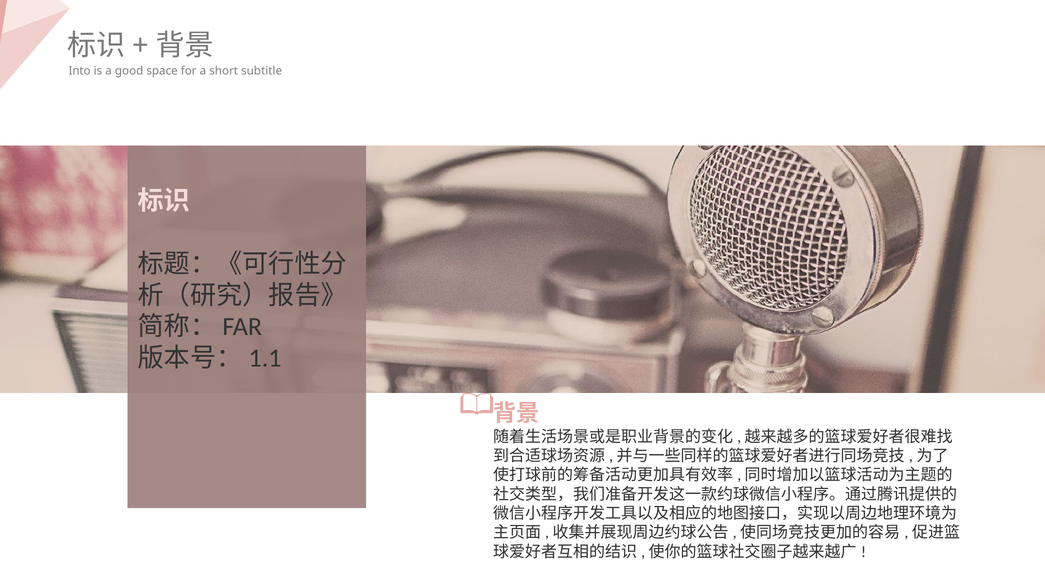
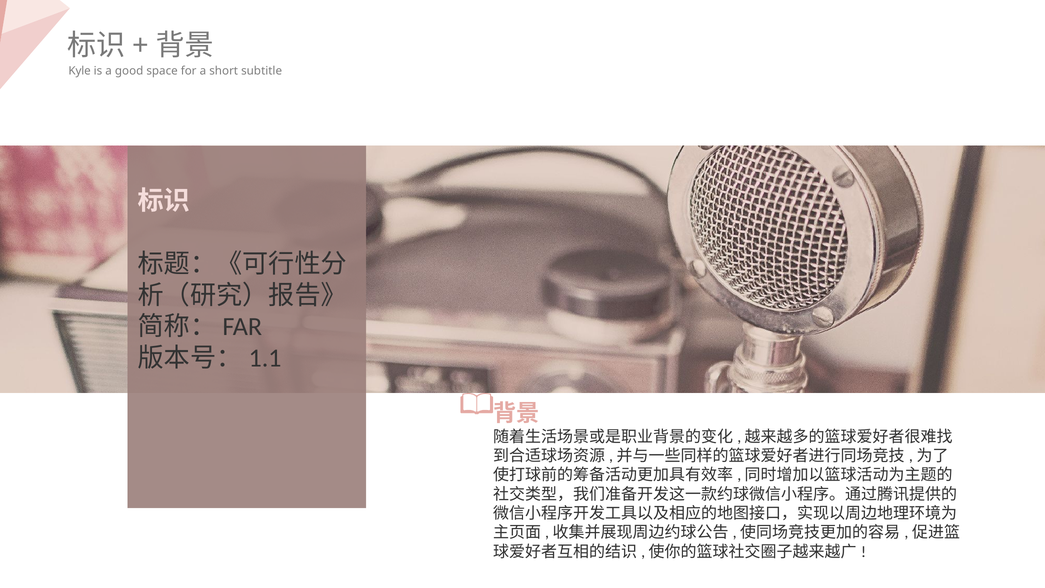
Into: Into -> Kyle (80, 71)
